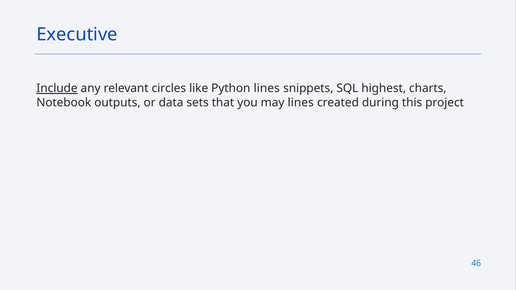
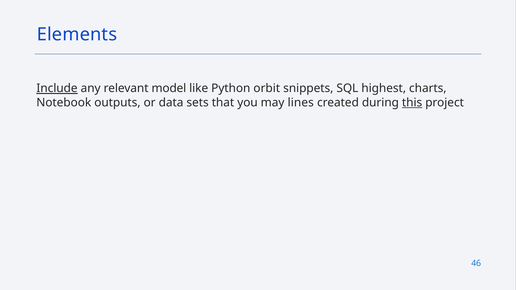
Executive: Executive -> Elements (77, 34)
circles: circles -> model (169, 89)
Python lines: lines -> orbit (267, 89)
this underline: none -> present (412, 103)
